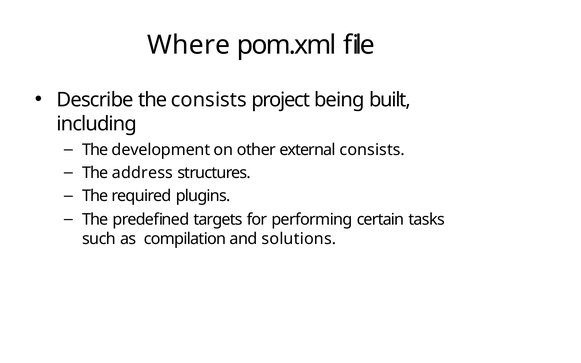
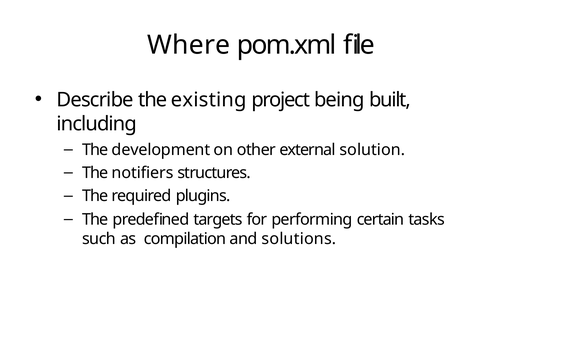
the consists: consists -> existing (209, 100)
external consists: consists -> solution (372, 150)
address: address -> notifiers (143, 173)
